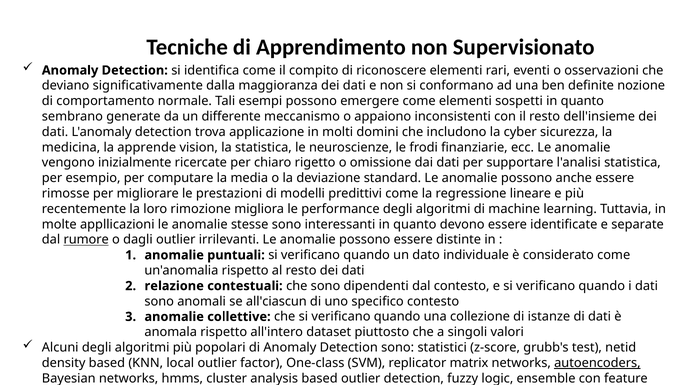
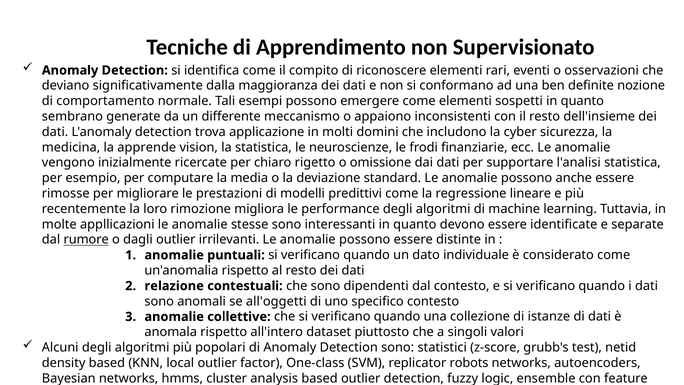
all'ciascun: all'ciascun -> all'oggetti (276, 301)
matrix: matrix -> robots (469, 363)
autoencoders underline: present -> none (597, 363)
